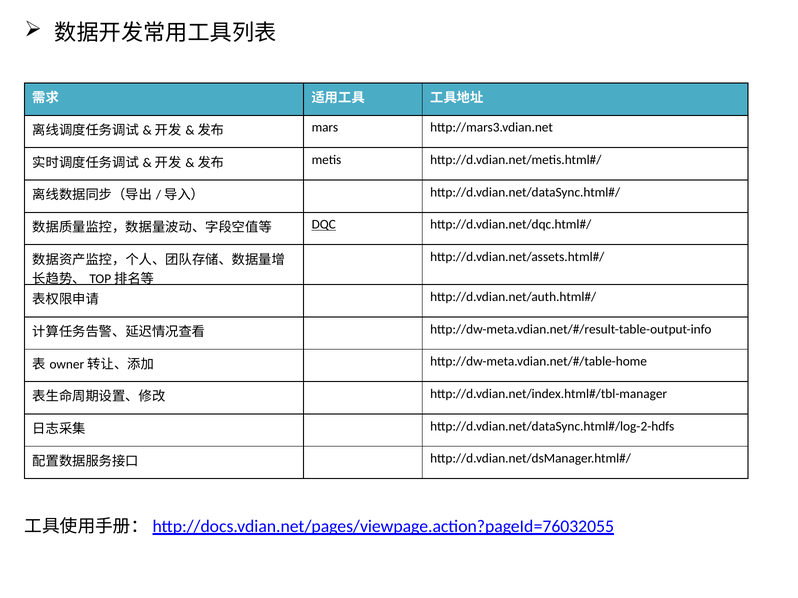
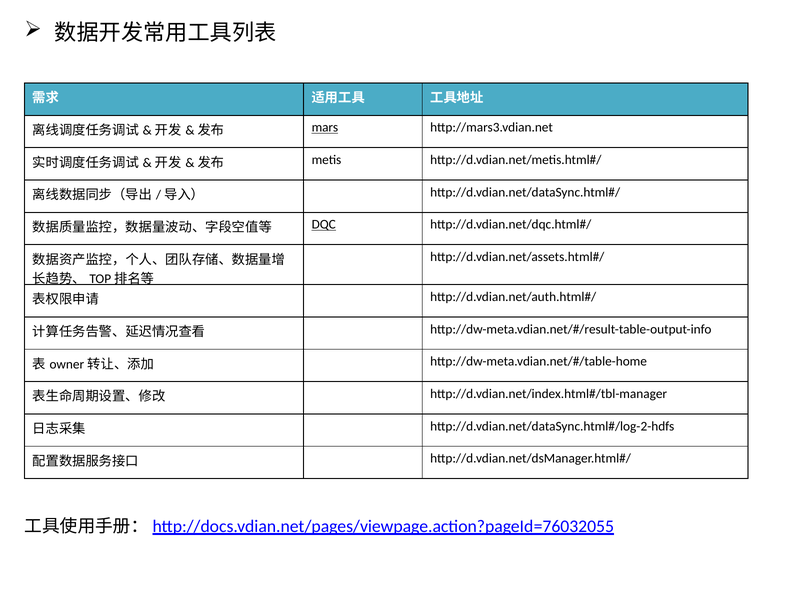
mars underline: none -> present (325, 128)
